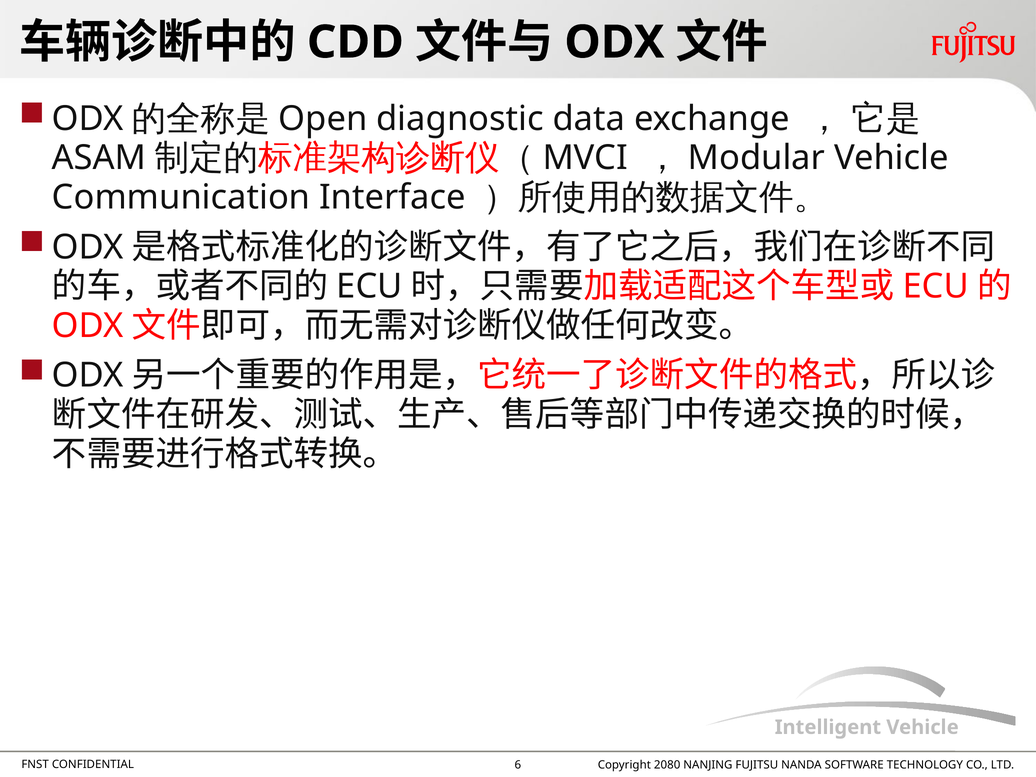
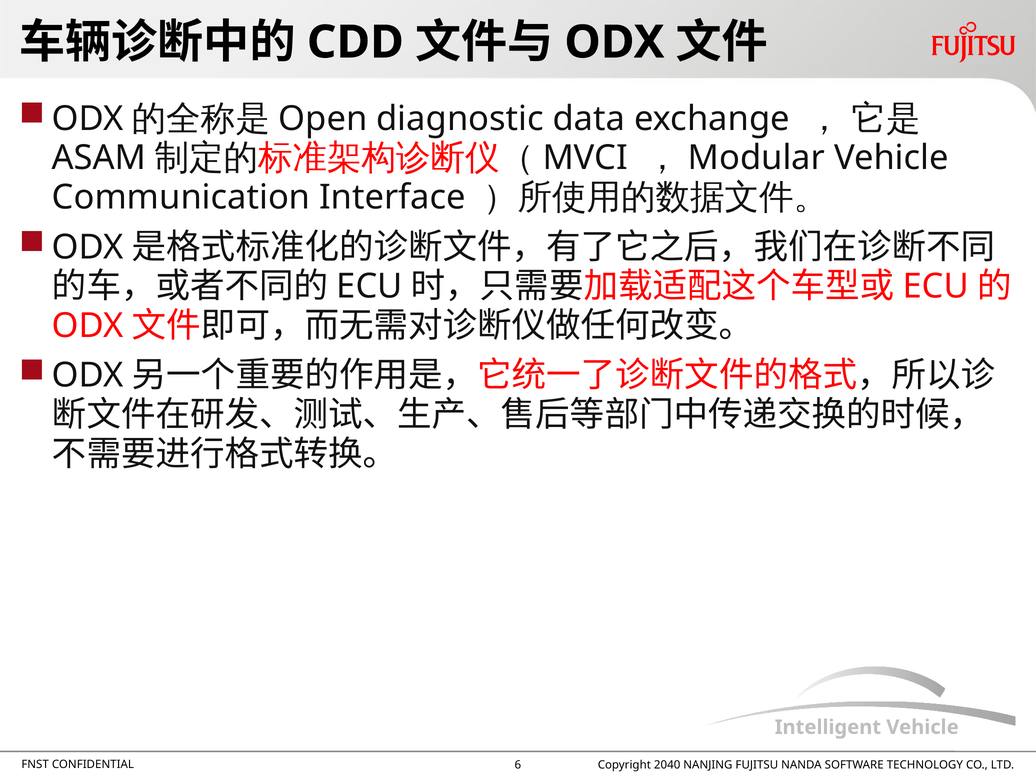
2080: 2080 -> 2040 (667, 765)
